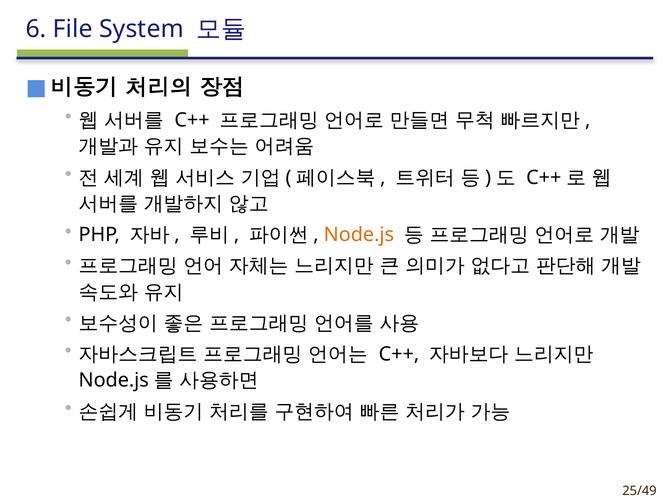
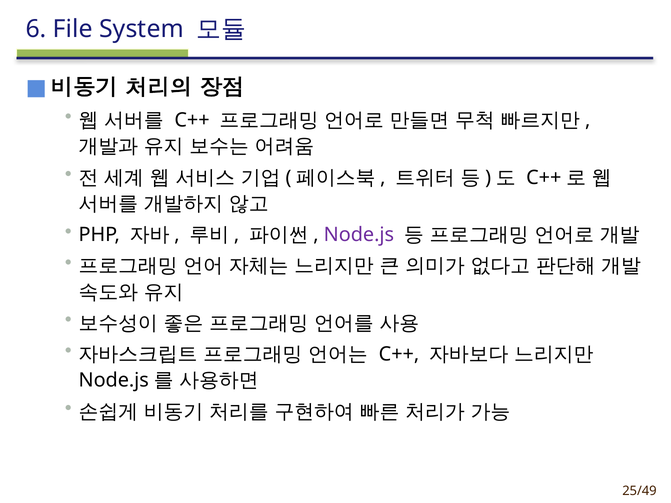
Node.js colour: orange -> purple (359, 235)
